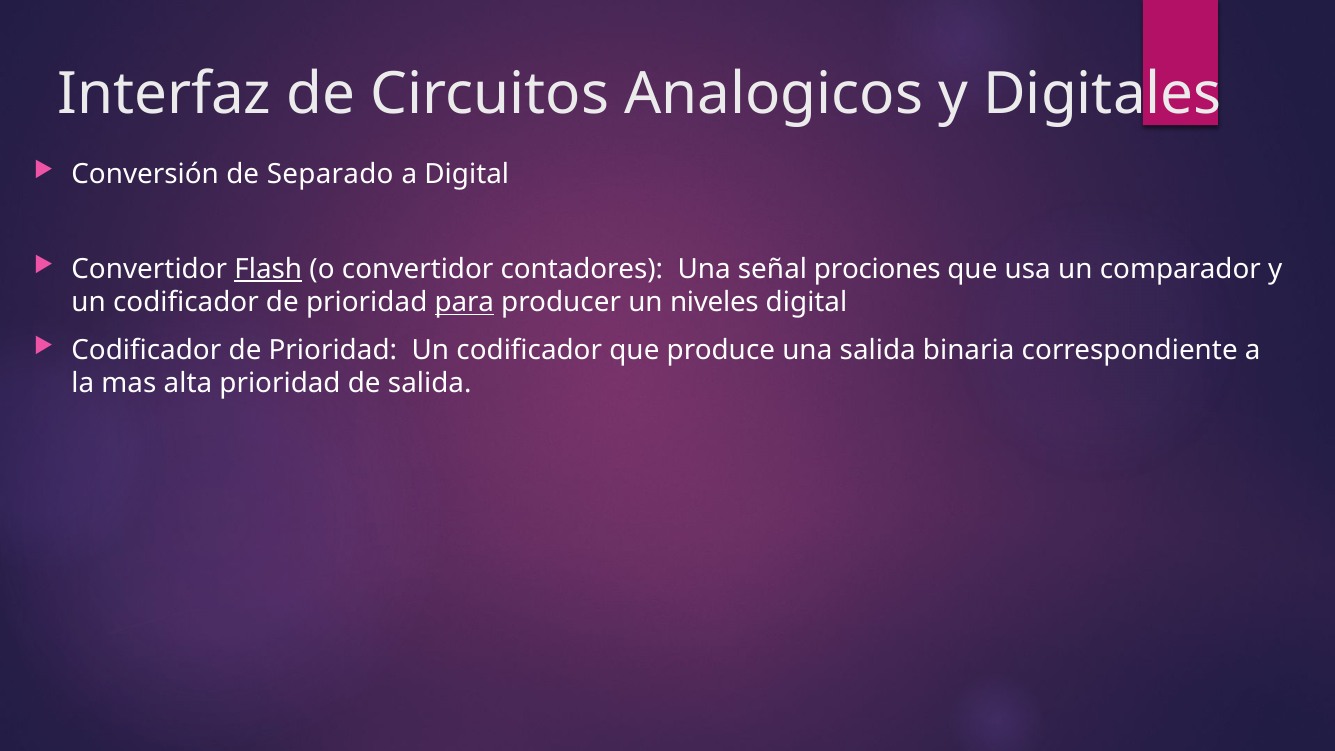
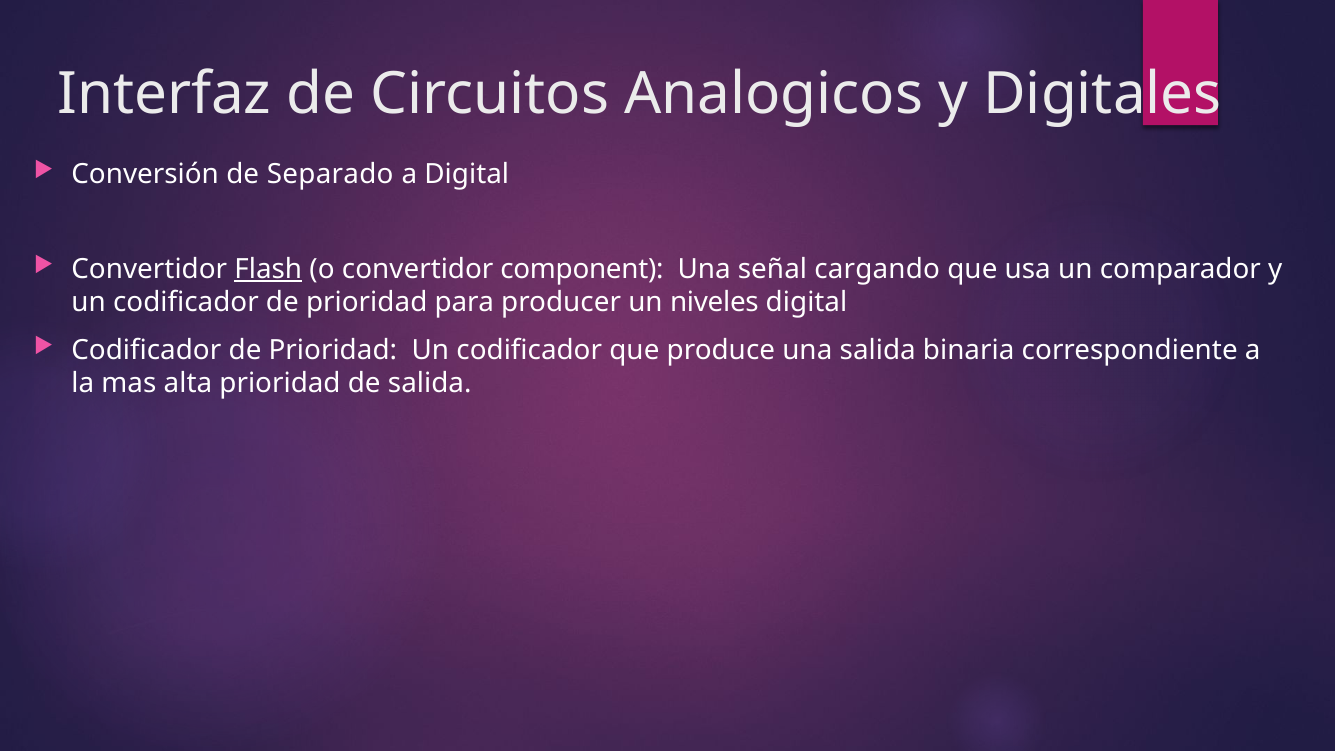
contadores: contadores -> component (582, 269)
prociones: prociones -> cargando (877, 269)
para underline: present -> none (464, 303)
